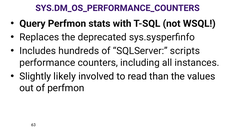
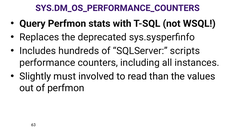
likely: likely -> must (65, 76)
